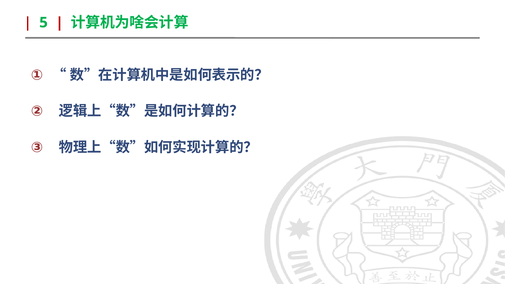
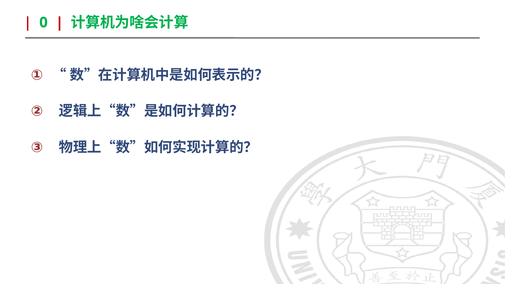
5: 5 -> 0 (44, 23)
